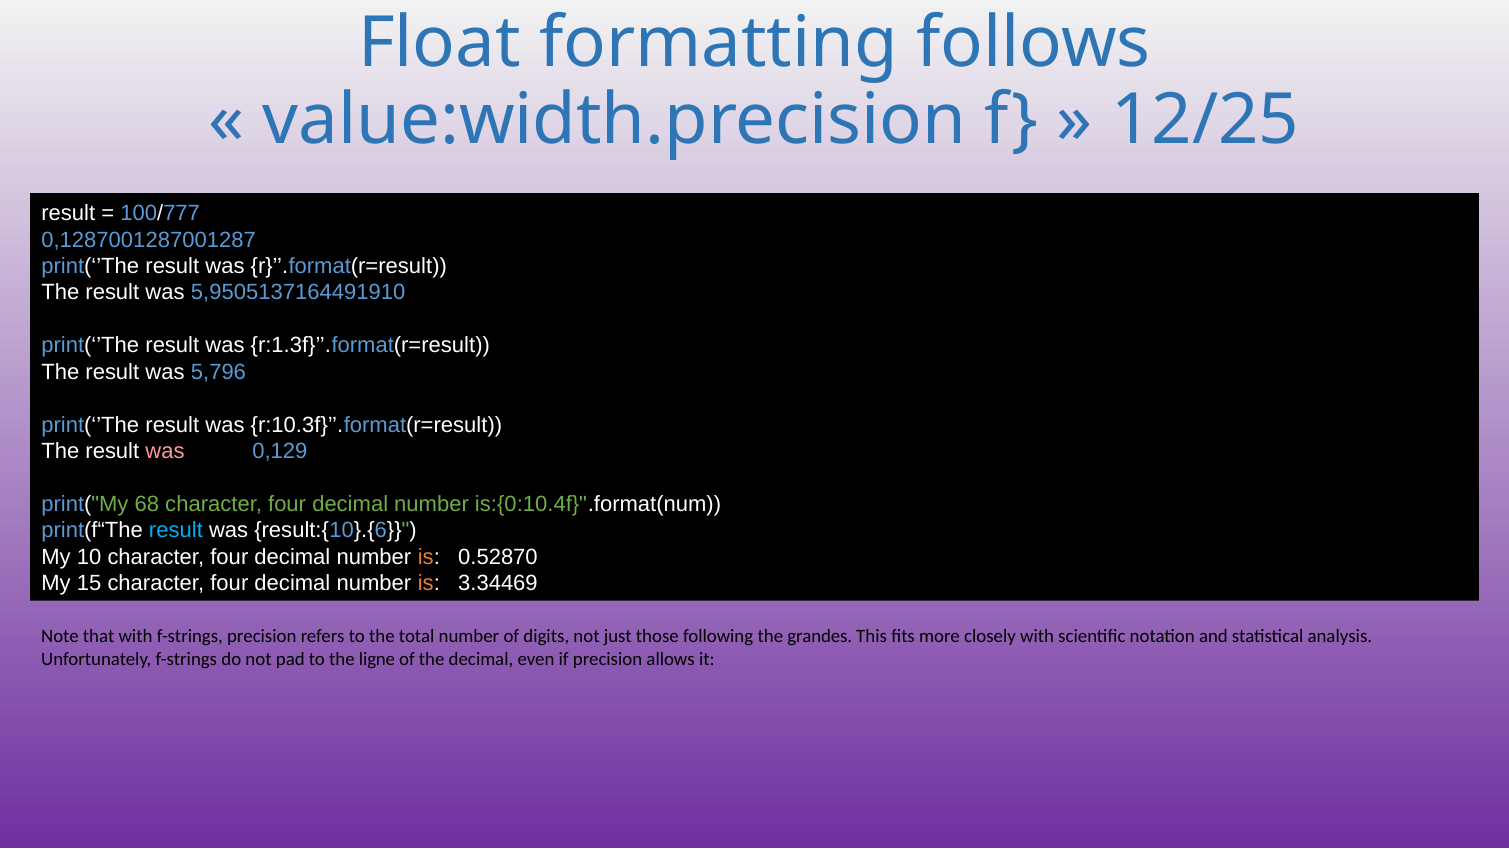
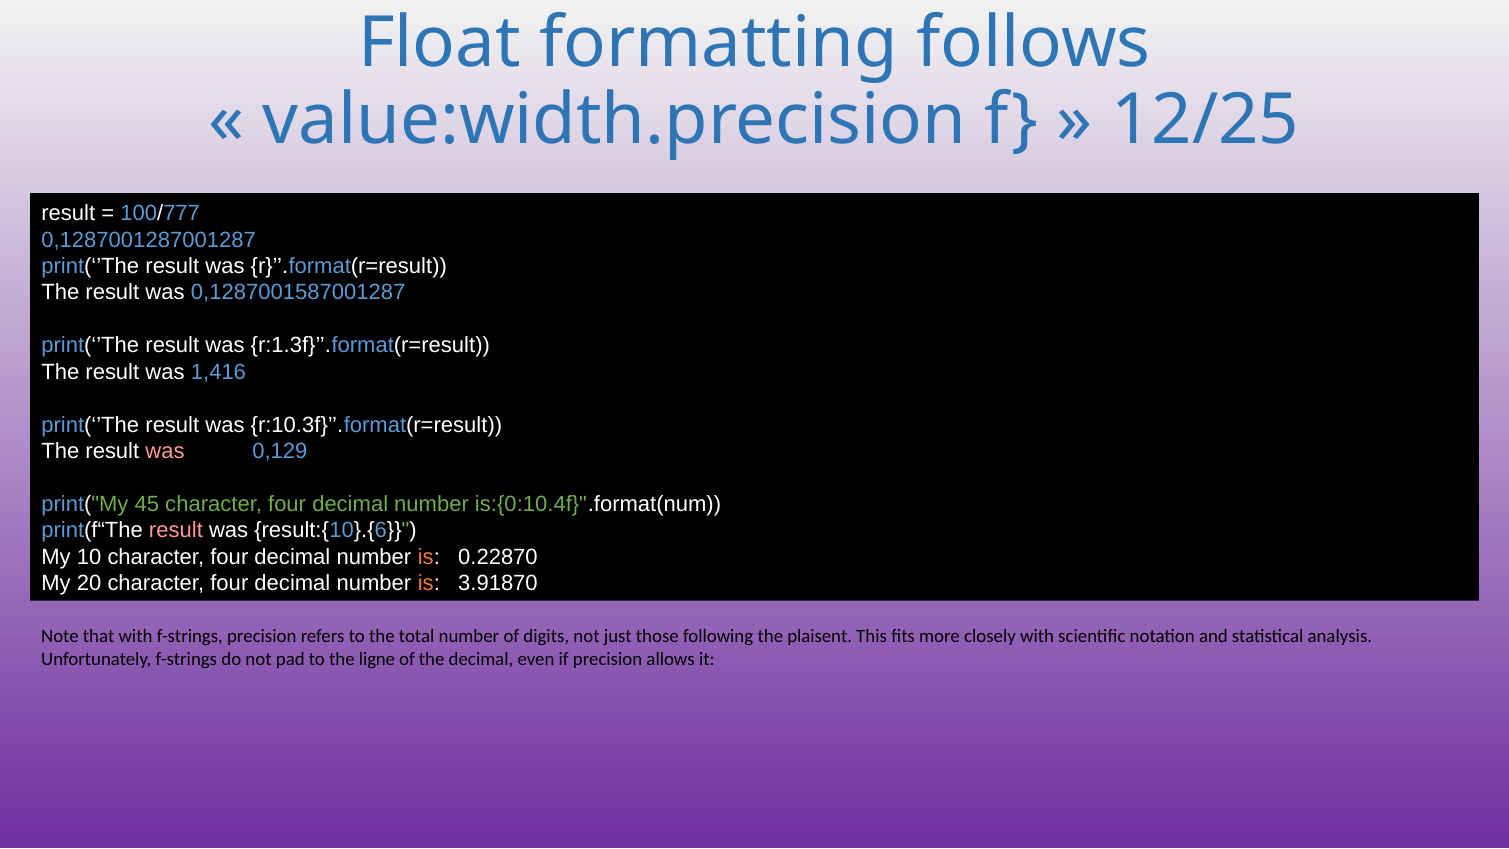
5,9505137164491910: 5,9505137164491910 -> 0,1287001587001287 (298, 293)
5,796: 5,796 -> 1,416 (218, 372)
68: 68 -> 45 (147, 504)
result colour: light blue -> pink (176, 530)
0.52870: 0.52870 -> 0.22870 (498, 557)
15: 15 -> 20 (89, 583)
3.34469: 3.34469 -> 3.91870 (498, 583)
grandes: grandes -> plaisent (820, 636)
